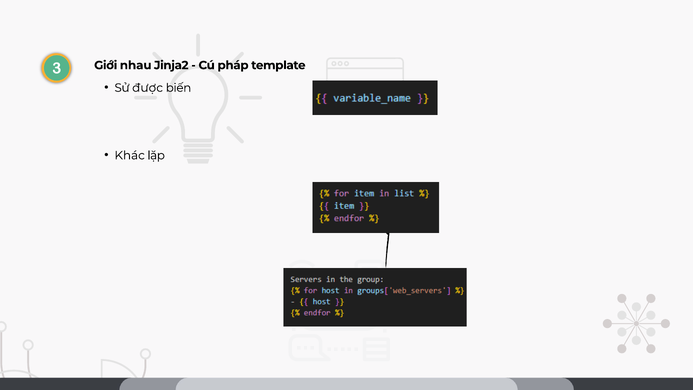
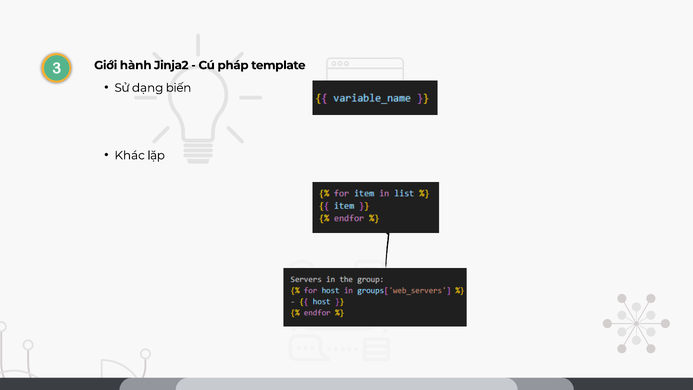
nhau: nhau -> hành (136, 65)
được: được -> dạng (148, 88)
